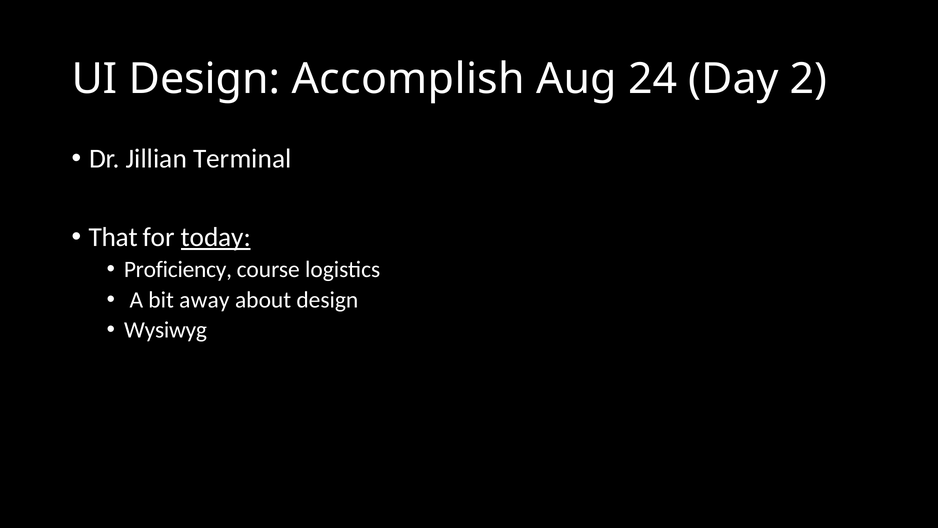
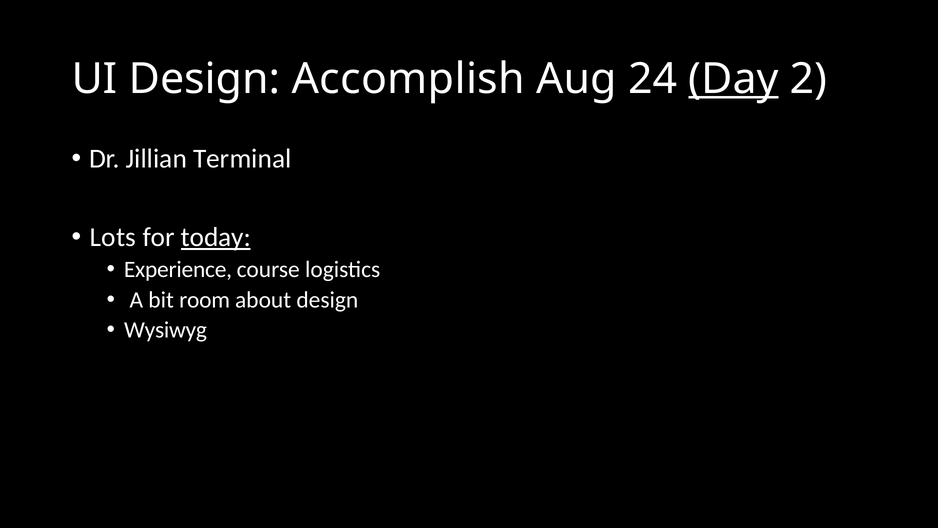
Day underline: none -> present (733, 79)
That: That -> Lots (113, 237)
Proficiency: Proficiency -> Experience (178, 269)
away: away -> room (205, 300)
